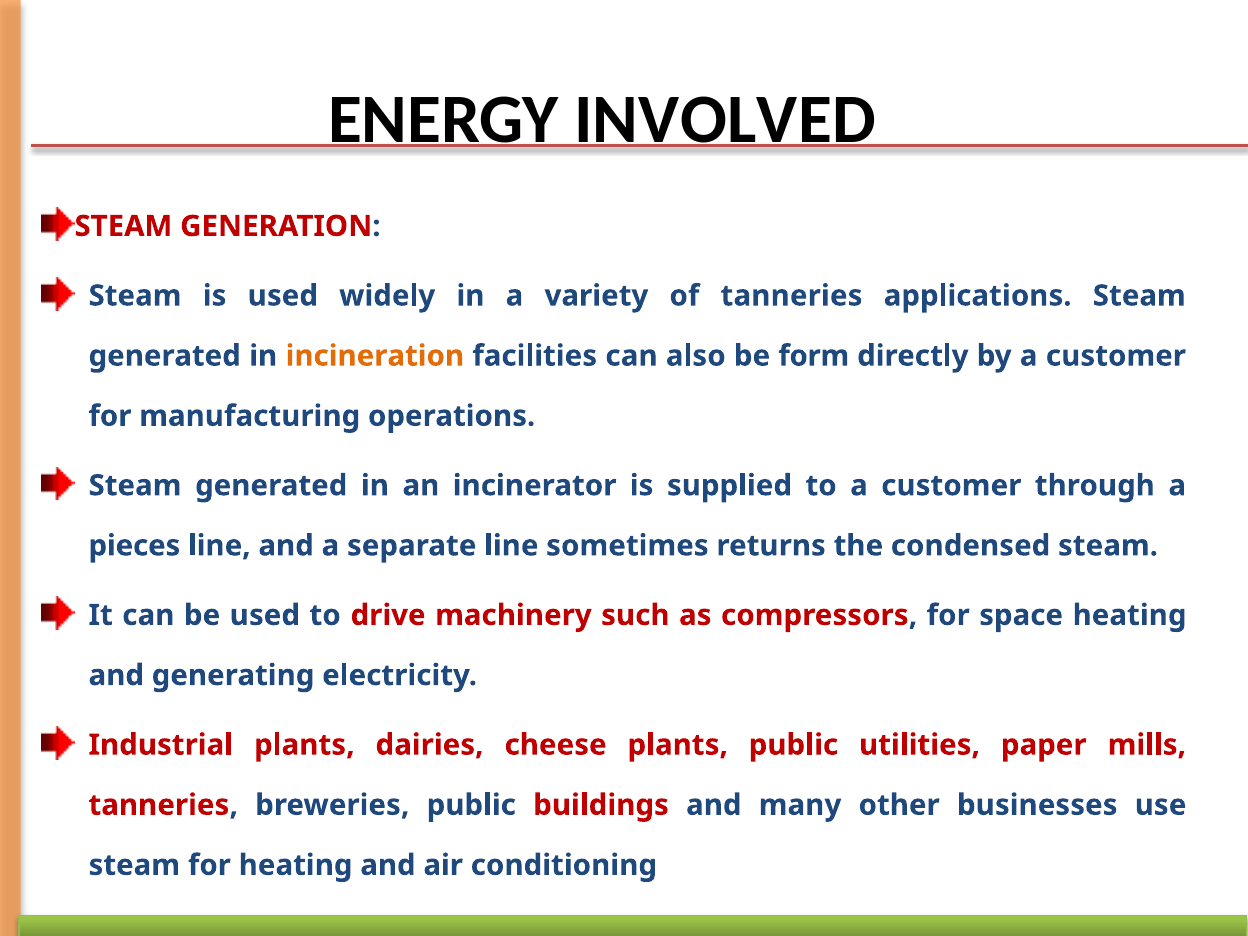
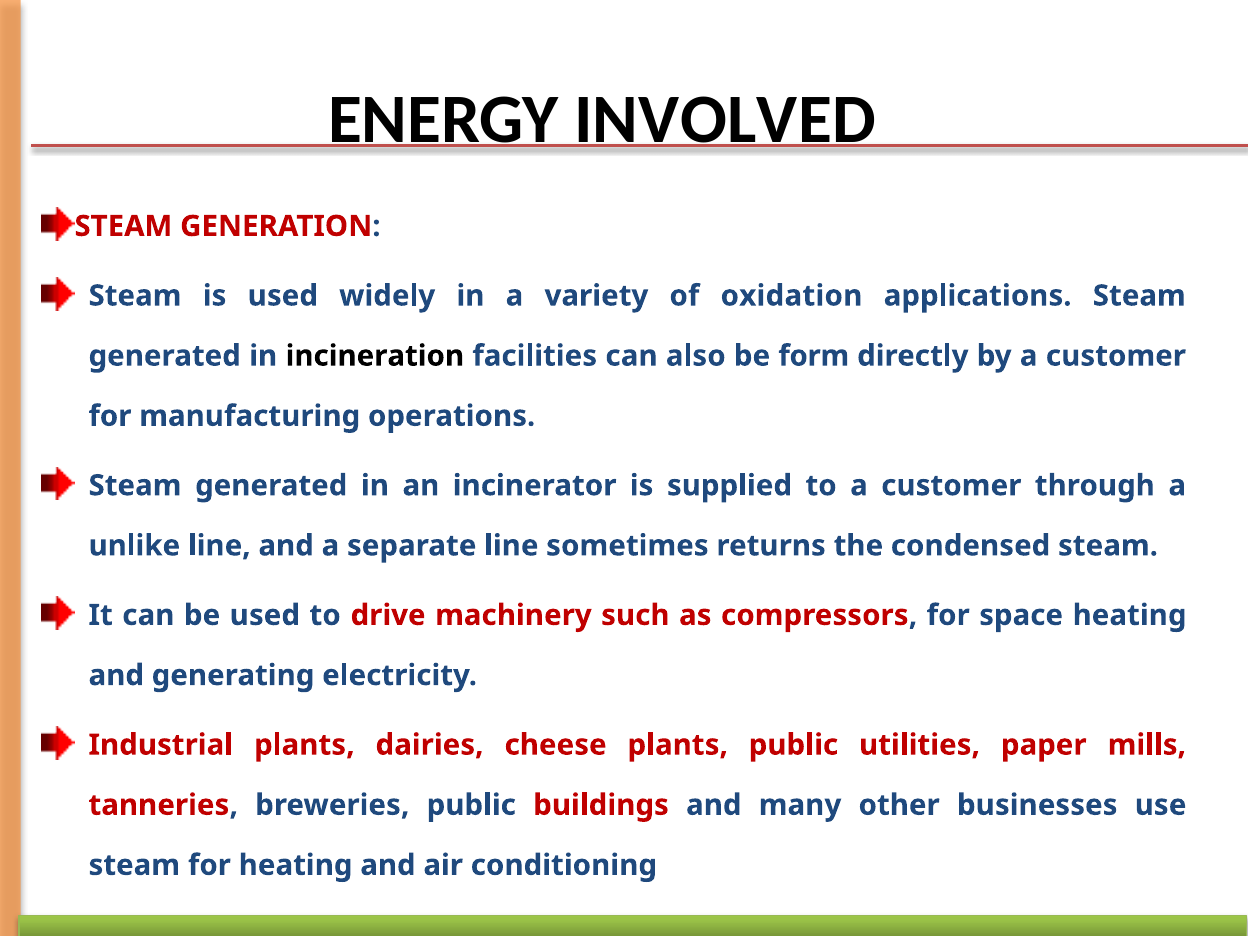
of tanneries: tanneries -> oxidation (791, 296)
incineration colour: orange -> black (375, 356)
pieces: pieces -> unlike (134, 546)
